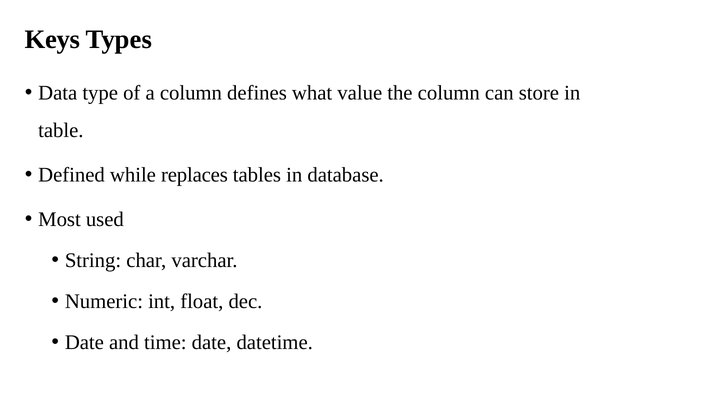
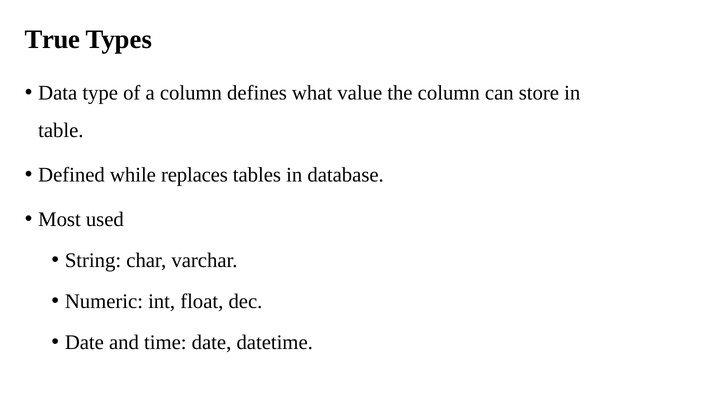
Keys: Keys -> True (52, 39)
